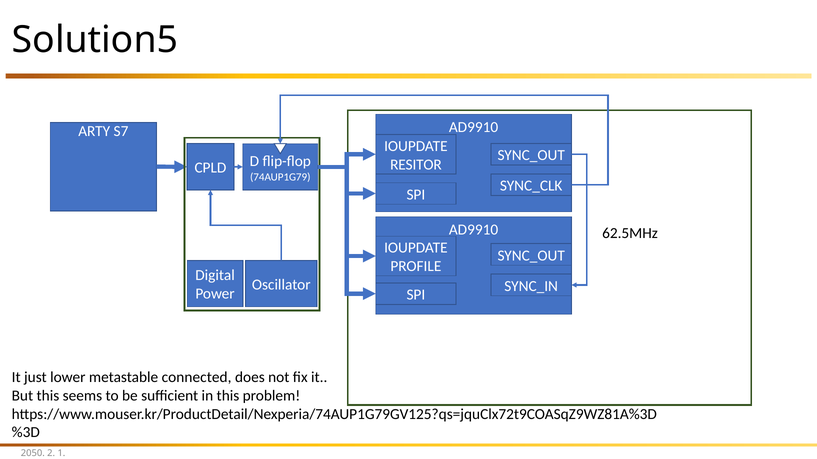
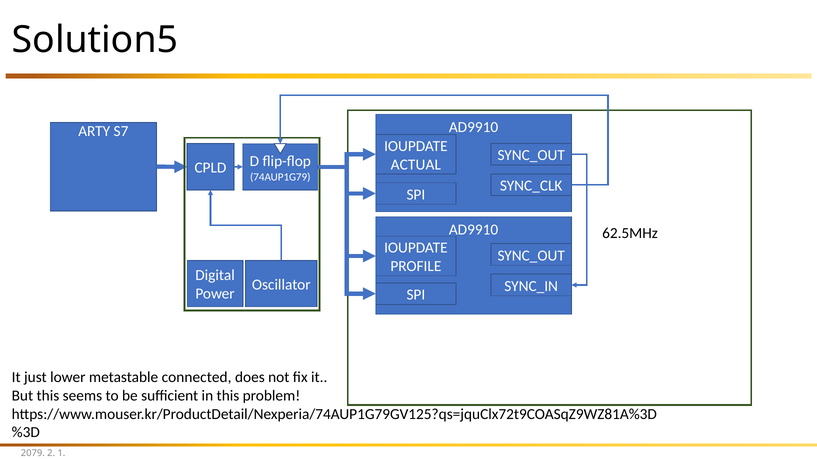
RESITOR: RESITOR -> ACTUAL (416, 165)
2050: 2050 -> 2079 (33, 454)
